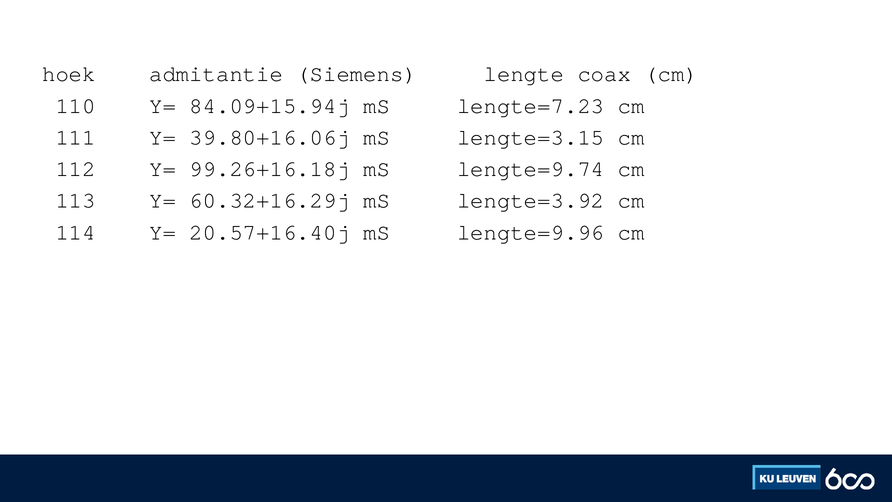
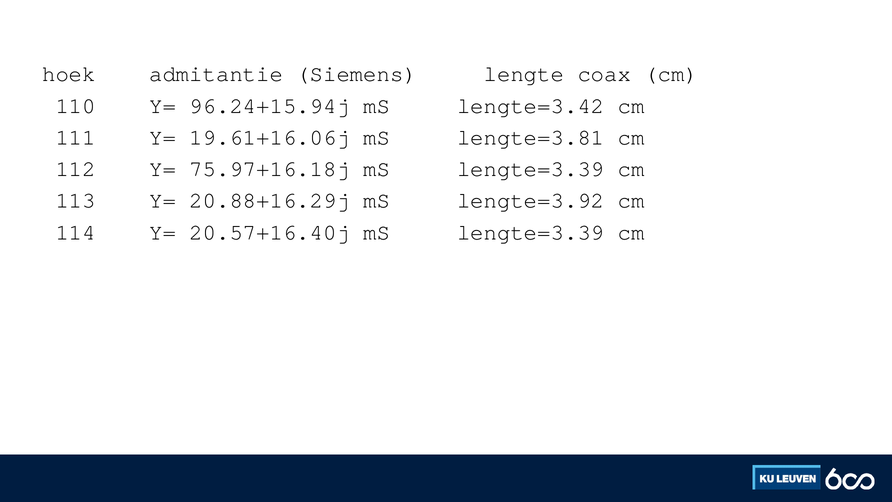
84.09+15.94j: 84.09+15.94j -> 96.24+15.94j (270, 106)
lengte=7.23: lengte=7.23 -> lengte=3.42 (531, 106)
39.80+16.06j: 39.80+16.06j -> 19.61+16.06j (270, 137)
lengte=3.15: lengte=3.15 -> lengte=3.81 (531, 137)
99.26+16.18j: 99.26+16.18j -> 75.97+16.18j (270, 169)
lengte=9.74: lengte=9.74 -> lengte=3.39 (531, 169)
60.32+16.29j: 60.32+16.29j -> 20.88+16.29j (270, 200)
20.57+16.40j mS lengte=9.96: lengte=9.96 -> lengte=3.39 (531, 232)
